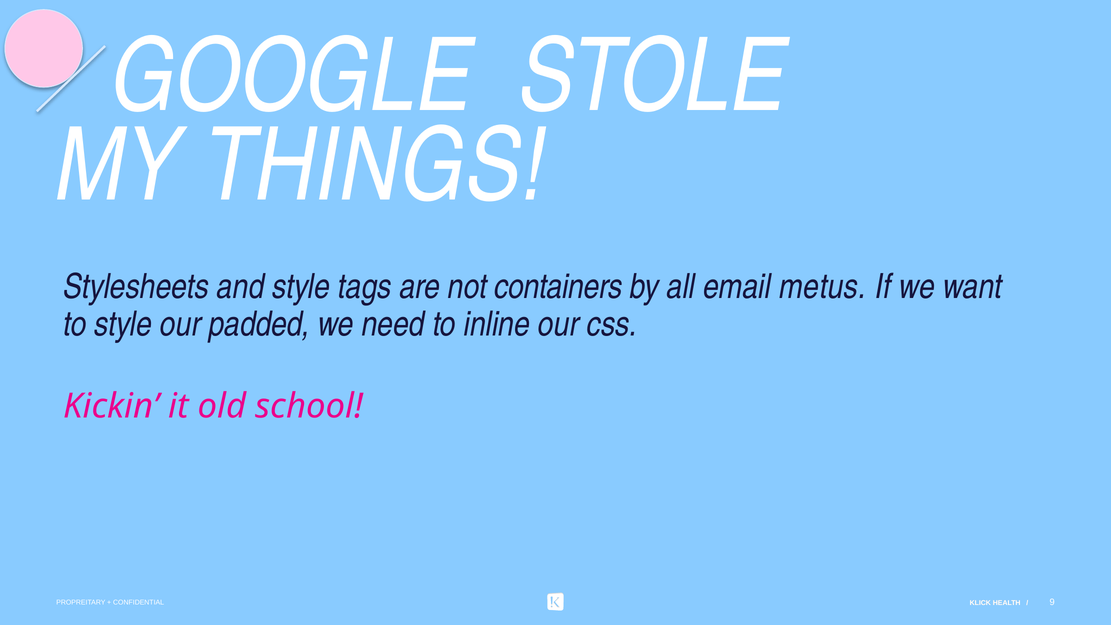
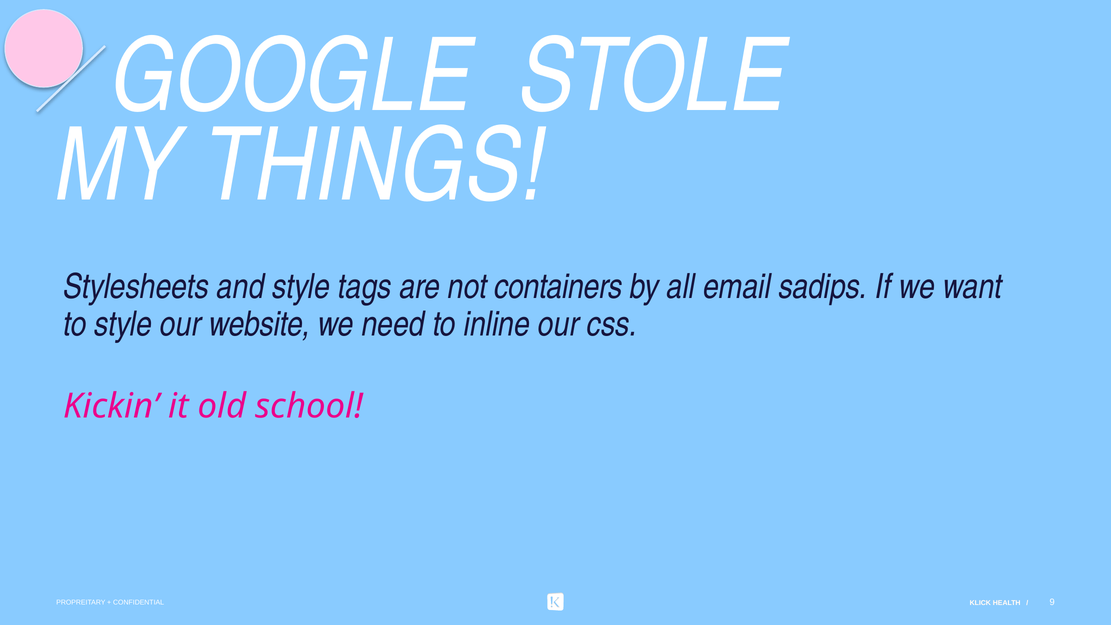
metus: metus -> sadips (823, 286)
padded: padded -> website (260, 324)
